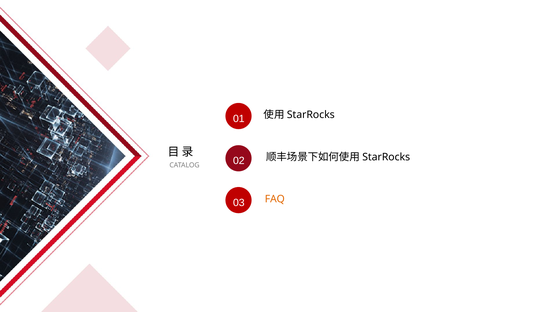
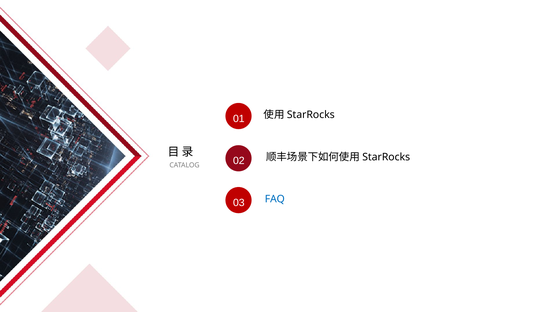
FAQ colour: orange -> blue (275, 199)
